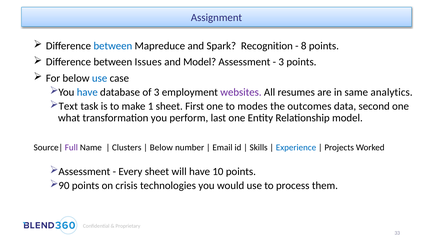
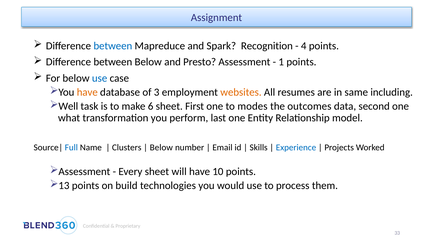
8: 8 -> 4 (304, 46)
between Issues: Issues -> Below (148, 62)
and Model: Model -> Presto (200, 62)
3: 3 -> 1 (281, 62)
have colour: blue -> orange (87, 92)
websites colour: purple -> orange (241, 92)
analytics: analytics -> including (392, 92)
Text: Text -> Well (68, 106)
1: 1 -> 6 (151, 106)
Full colour: purple -> blue (71, 147)
90: 90 -> 13 (64, 185)
crisis: crisis -> build (127, 185)
